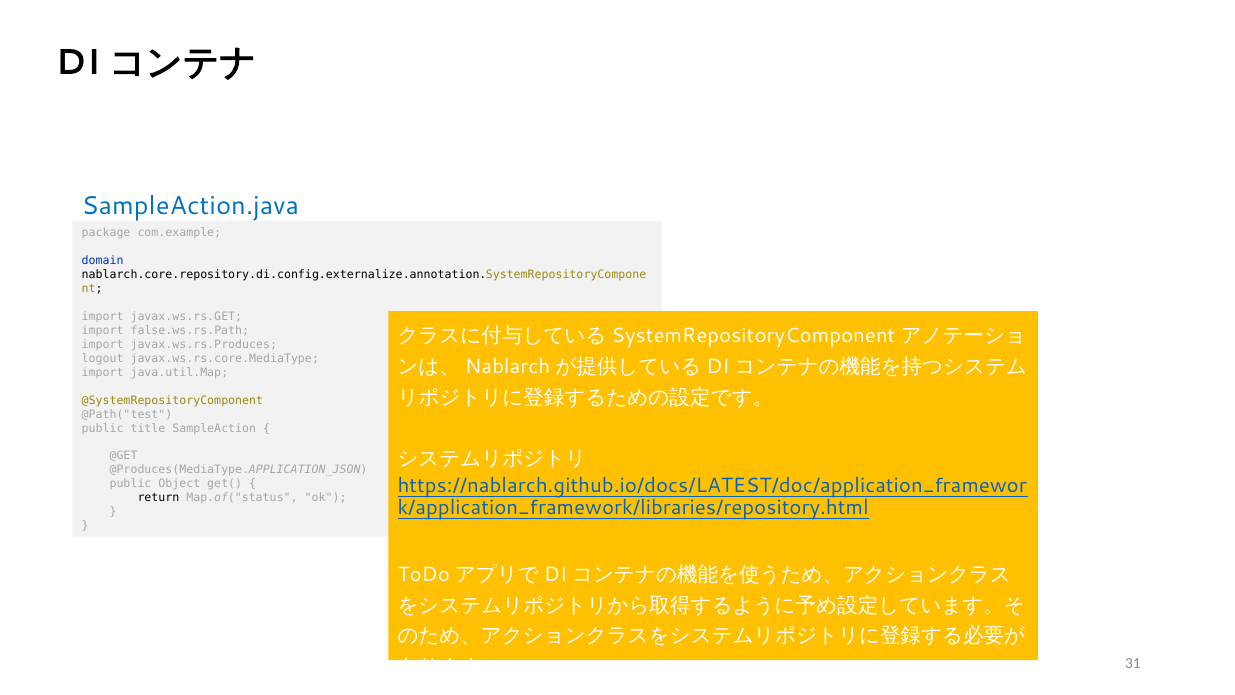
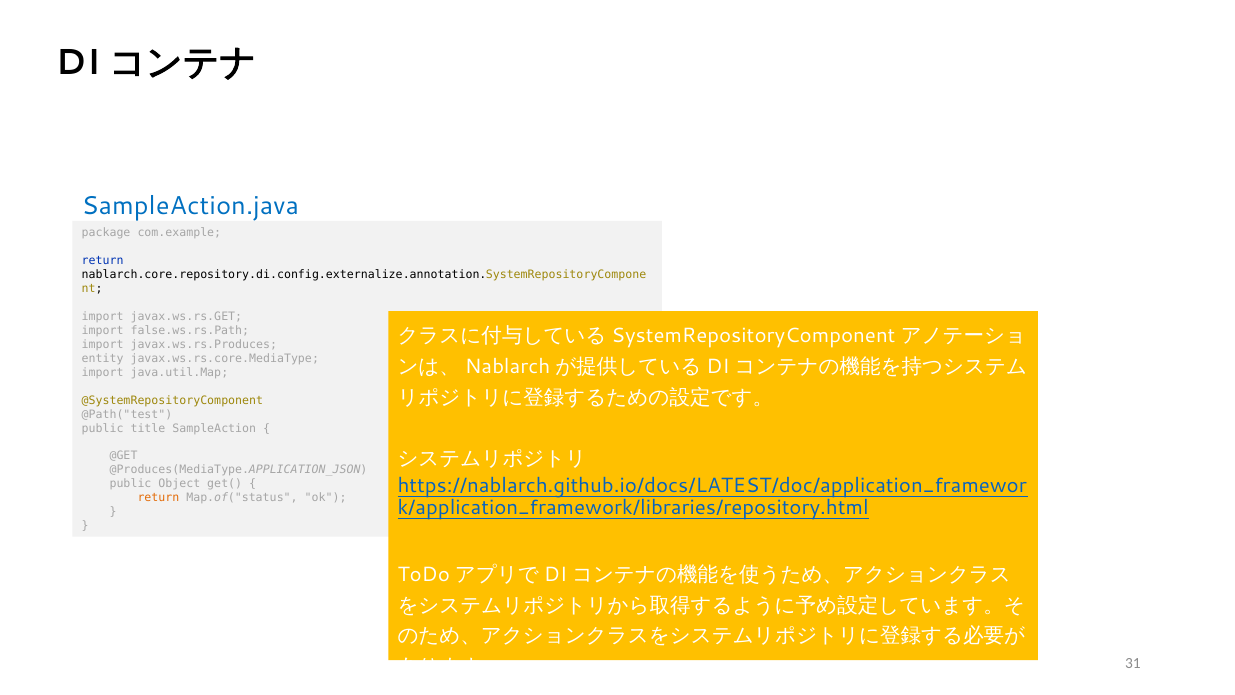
domain: domain -> return (103, 261)
logout: logout -> entity (103, 358)
return colour: black -> orange (158, 498)
